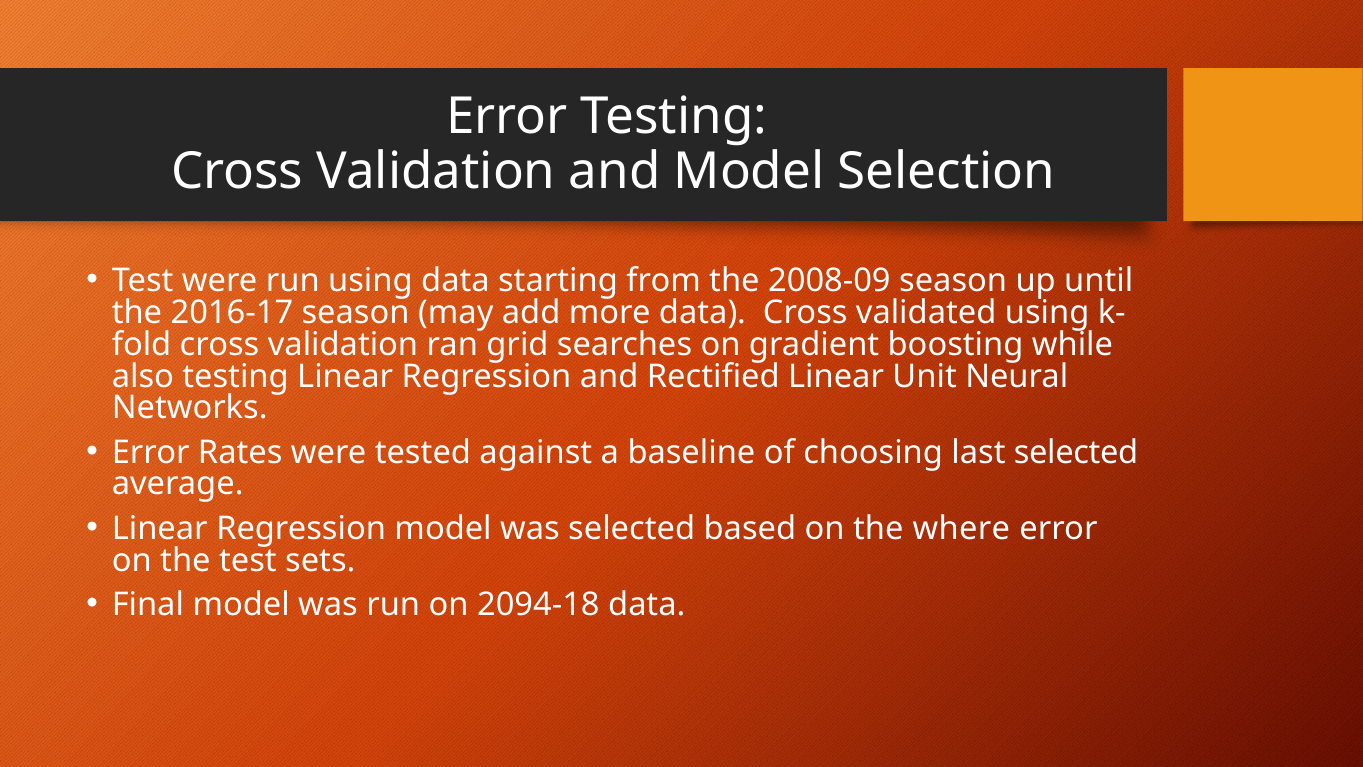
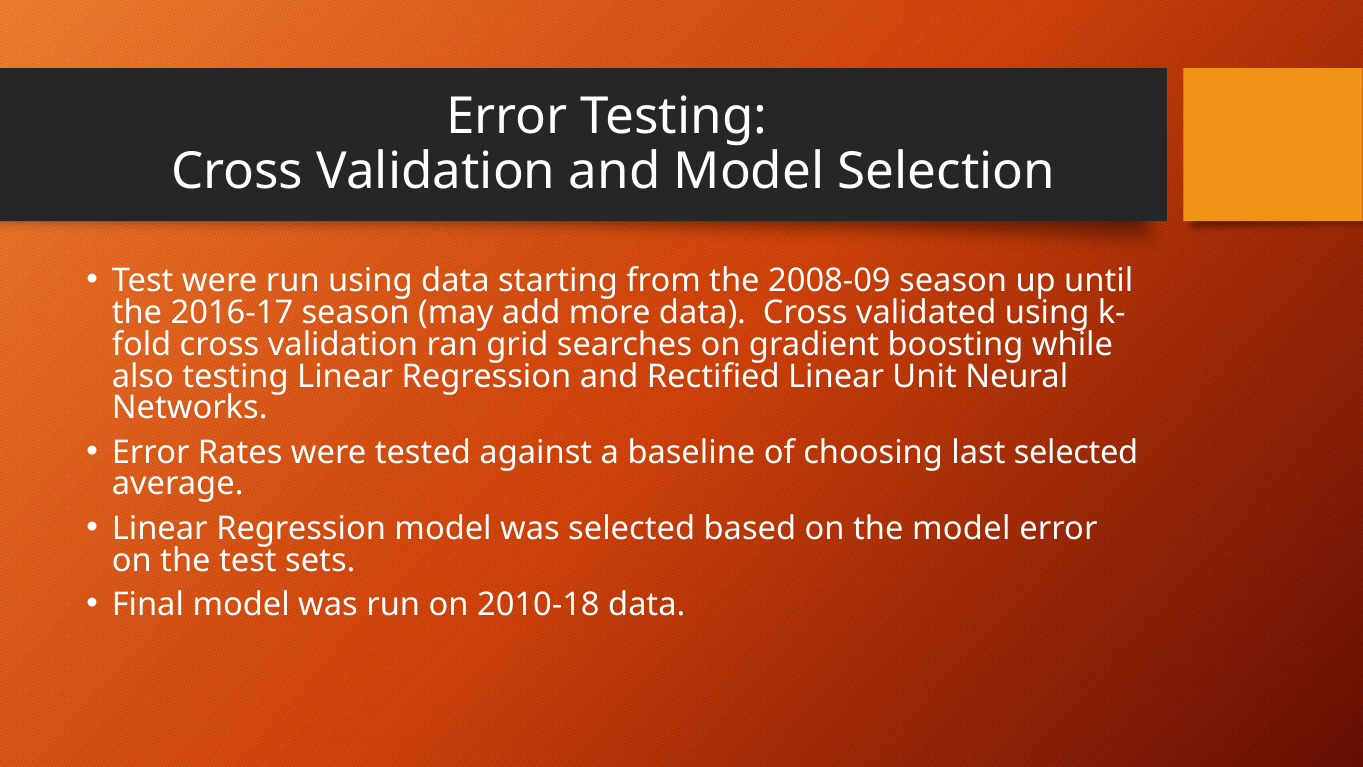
the where: where -> model (961, 528)
2094-18: 2094-18 -> 2010-18 (538, 605)
